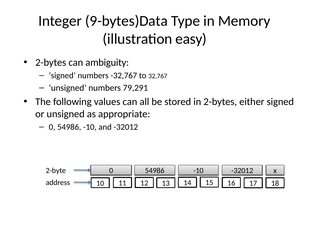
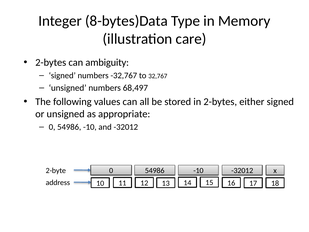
9-bytes)Data: 9-bytes)Data -> 8-bytes)Data (127, 21)
easy: easy -> care (191, 39)
79,291: 79,291 -> 68,497 (135, 88)
